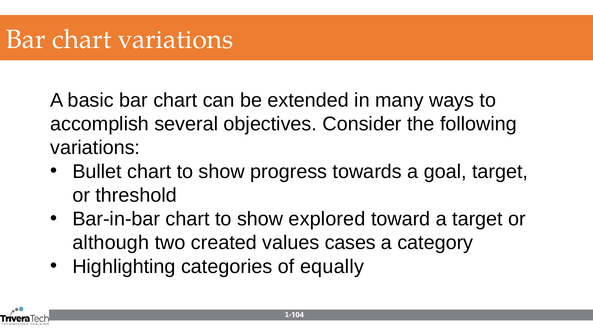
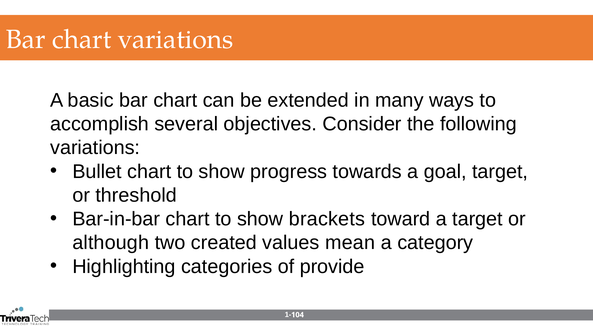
explored: explored -> brackets (327, 219)
cases: cases -> mean (350, 242)
equally: equally -> provide (332, 266)
